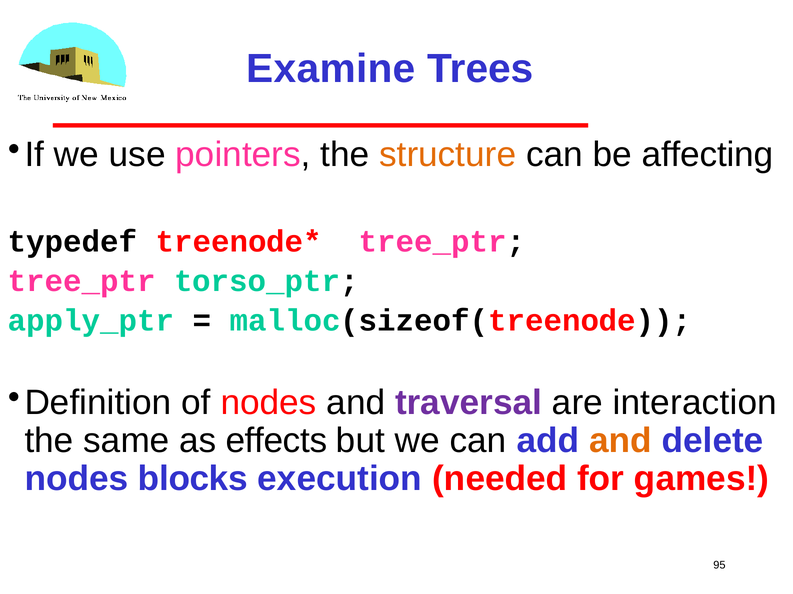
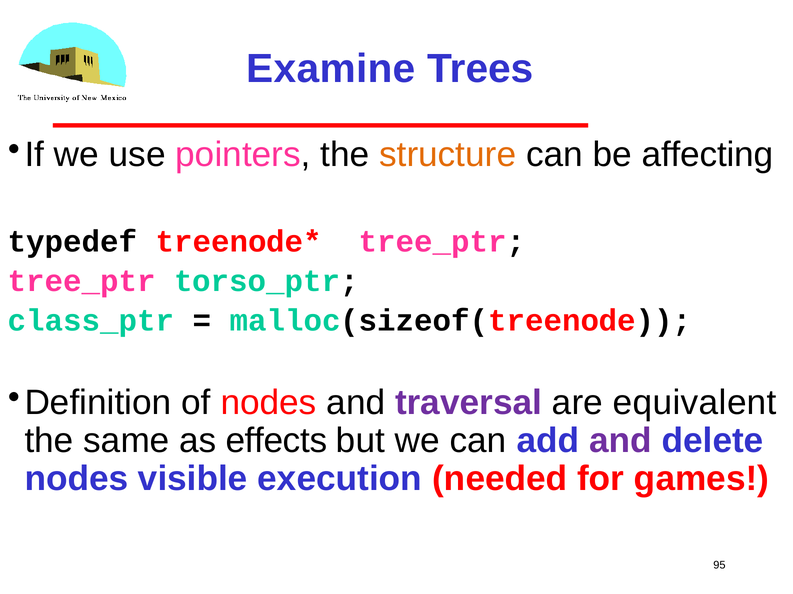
apply_ptr: apply_ptr -> class_ptr (91, 321)
interaction: interaction -> equivalent (695, 403)
and colour: orange -> purple (621, 441)
blocks: blocks -> visible (193, 479)
